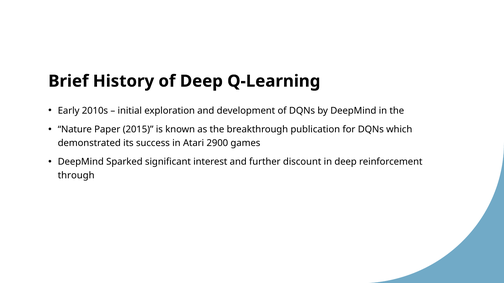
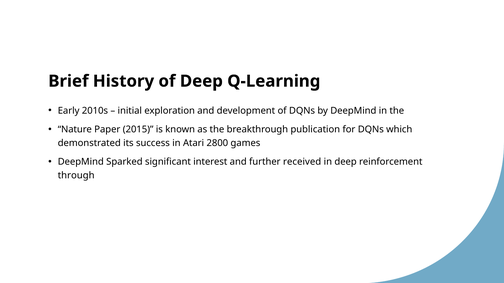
2900: 2900 -> 2800 (217, 143)
discount: discount -> received (302, 162)
